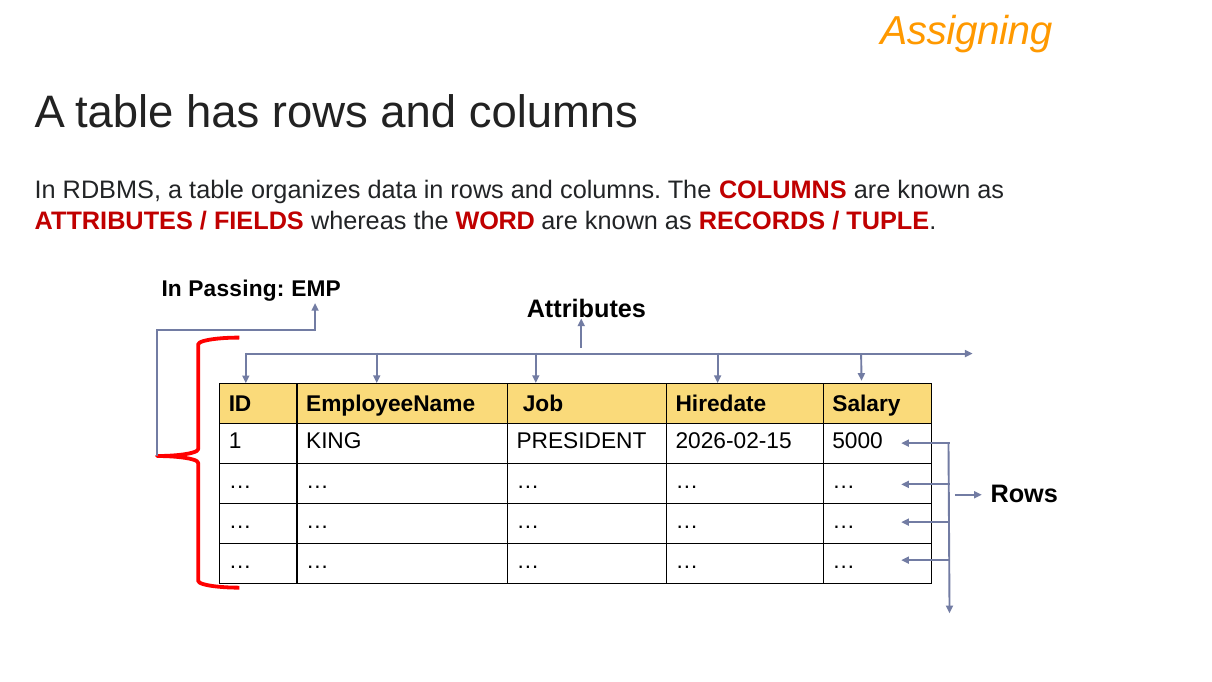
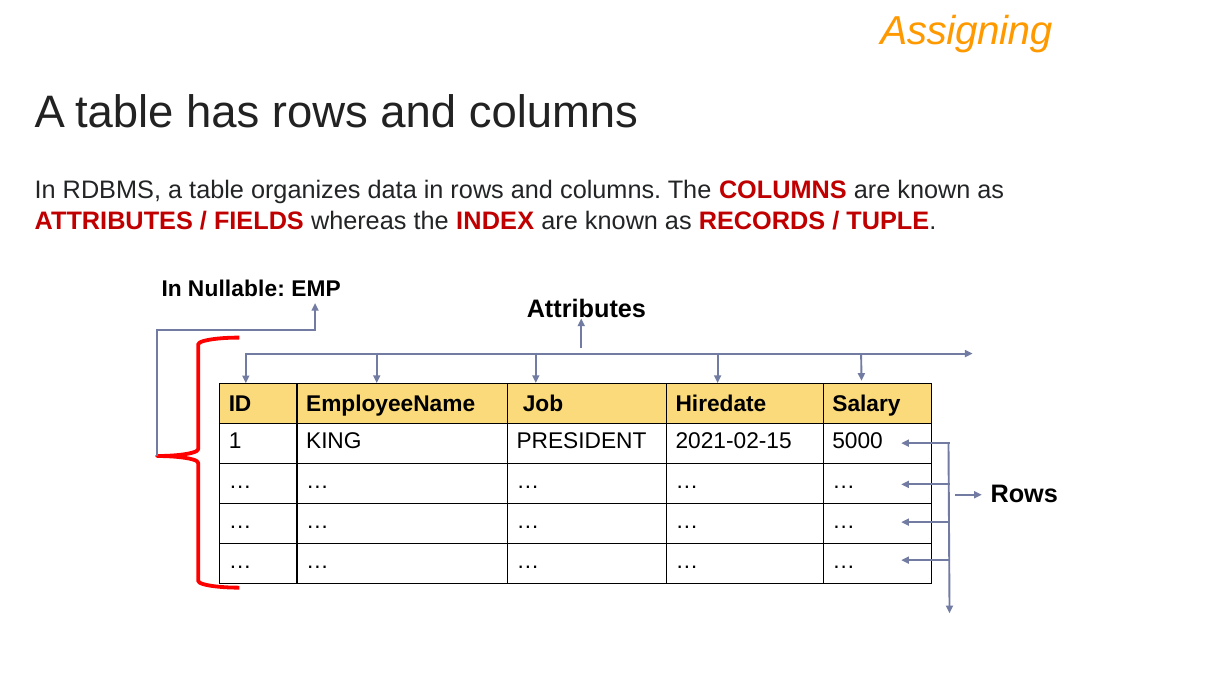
WORD: WORD -> INDEX (495, 221)
Passing: Passing -> Nullable (236, 289)
2026-02-15: 2026-02-15 -> 2021-02-15 (734, 441)
